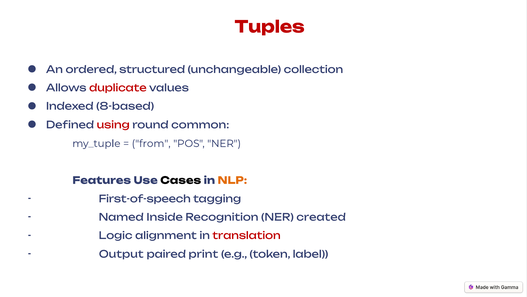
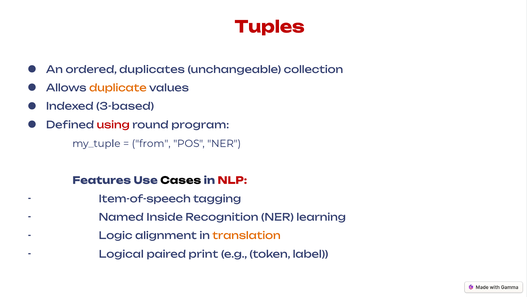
structured: structured -> duplicates (152, 69)
duplicate colour: red -> orange (118, 88)
8-based: 8-based -> 3-based (125, 106)
common: common -> program (200, 125)
NLP colour: orange -> red (232, 180)
First-of-speech: First-of-speech -> Item-of-speech (145, 199)
created: created -> learning (321, 217)
translation colour: red -> orange (247, 235)
Output: Output -> Logical (121, 254)
